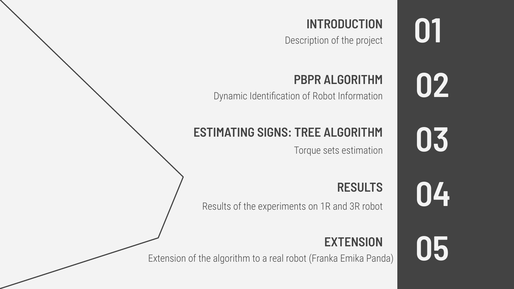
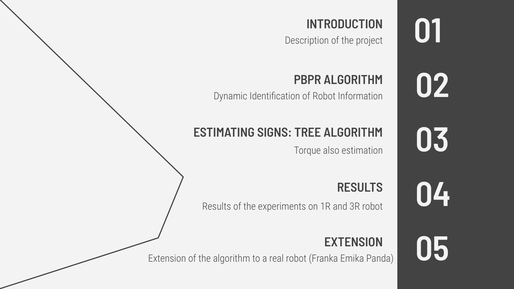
sets: sets -> also (331, 150)
